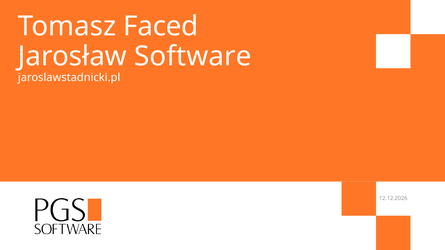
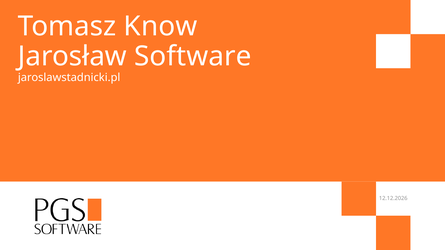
Faced: Faced -> Know (161, 26)
